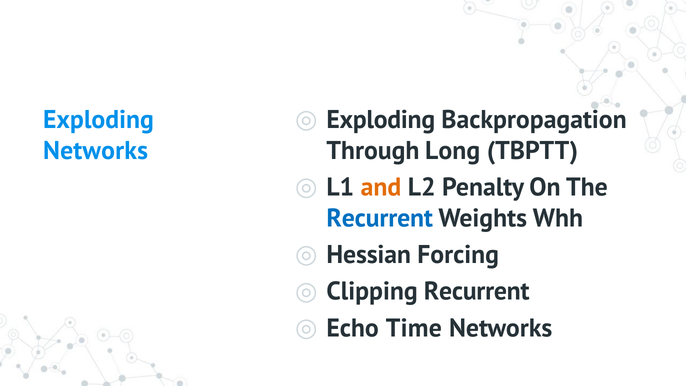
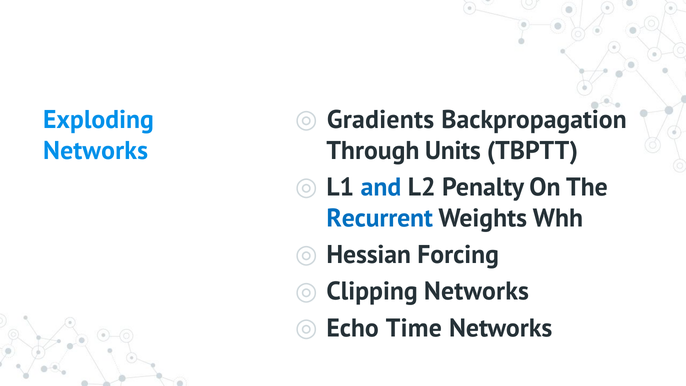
Exploding: Exploding -> Gradients (381, 120)
Long: Long -> Units (453, 151)
and colour: orange -> blue (381, 187)
Clipping Recurrent: Recurrent -> Networks (476, 291)
